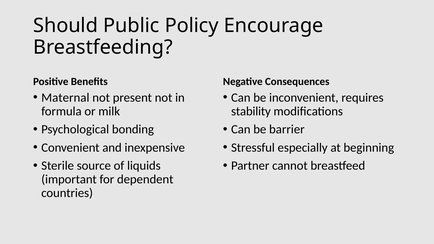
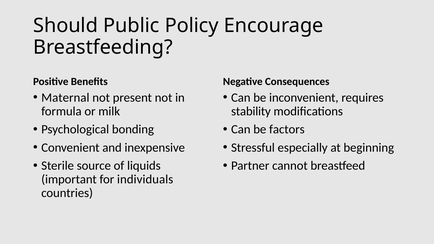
barrier: barrier -> factors (287, 129)
dependent: dependent -> individuals (145, 180)
